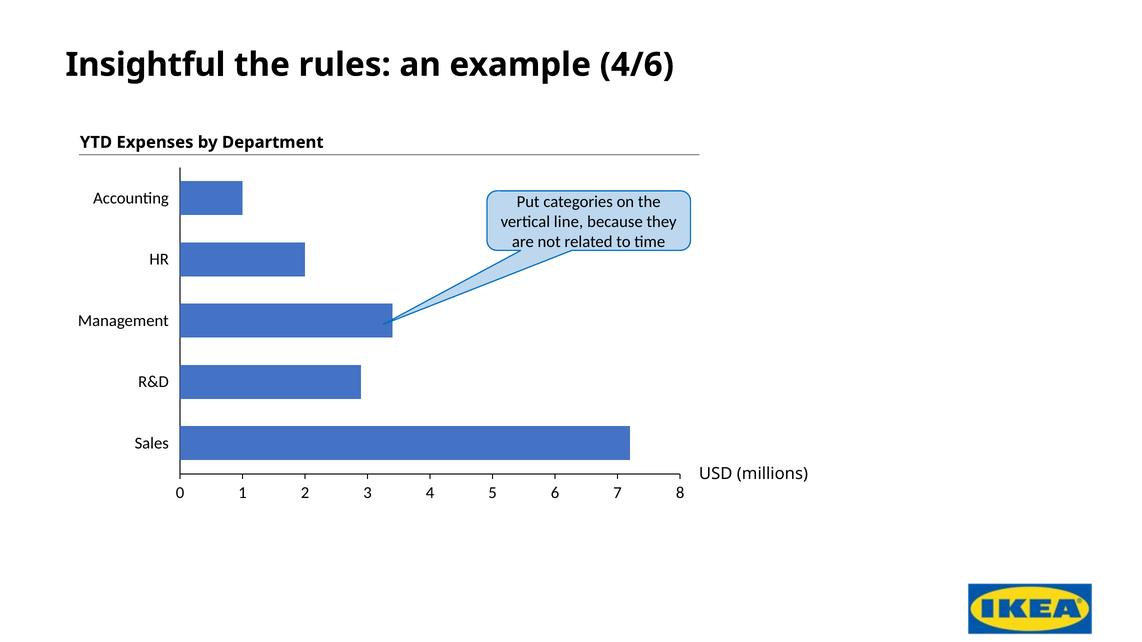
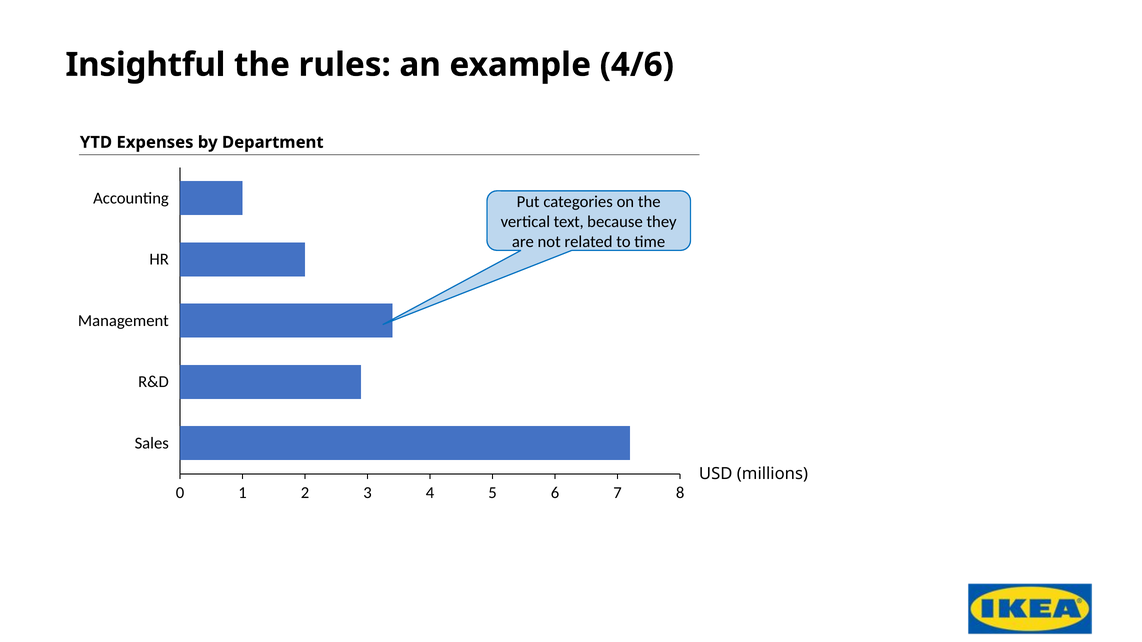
line: line -> text (569, 222)
